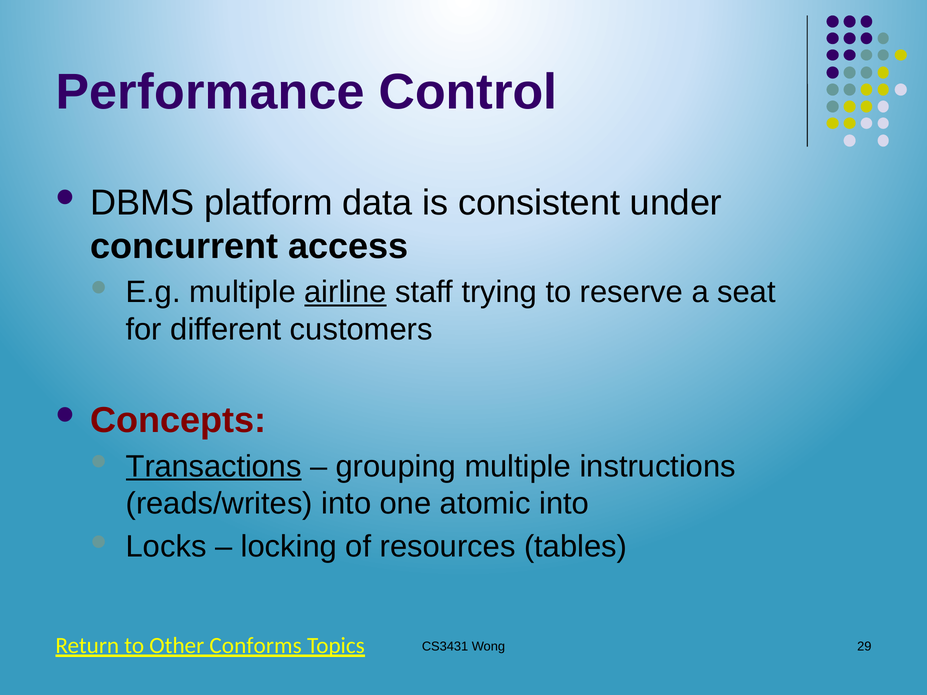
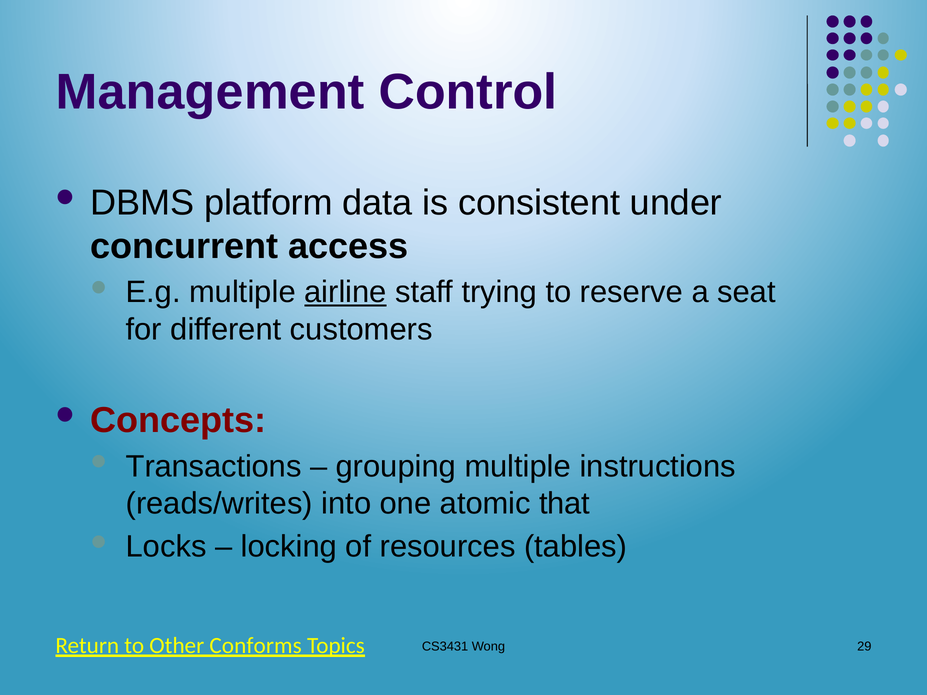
Performance: Performance -> Management (210, 92)
Transactions underline: present -> none (214, 466)
atomic into: into -> that (564, 504)
